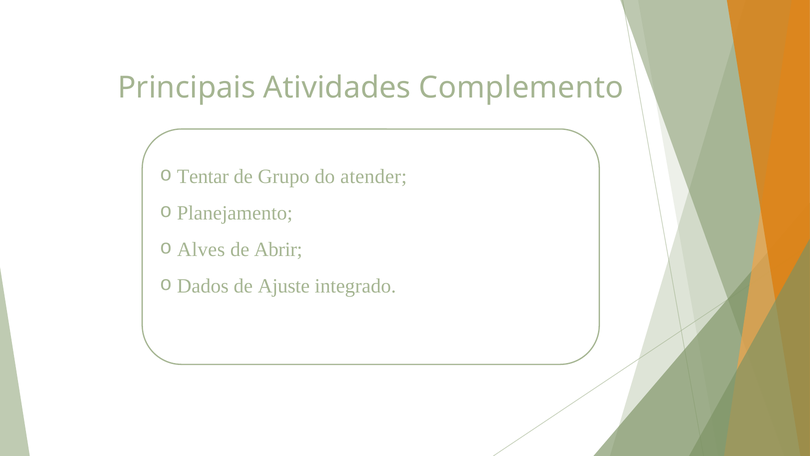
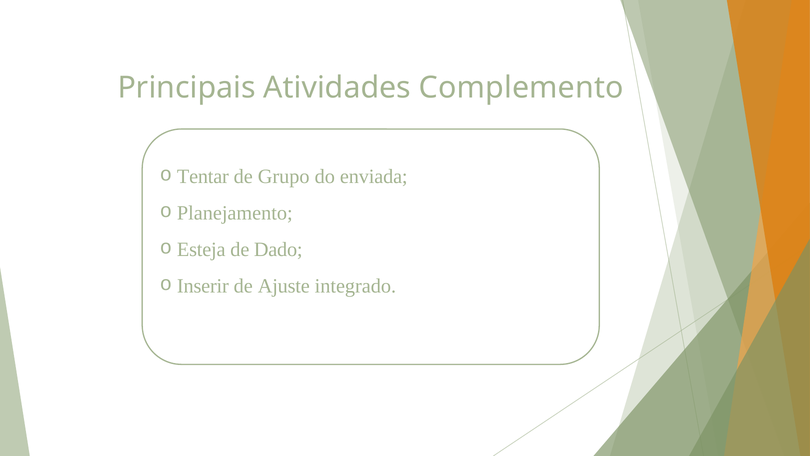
atender: atender -> enviada (374, 177)
Alves: Alves -> Esteja (201, 249)
Abrir: Abrir -> Dado (278, 249)
Dados: Dados -> Inserir (203, 286)
